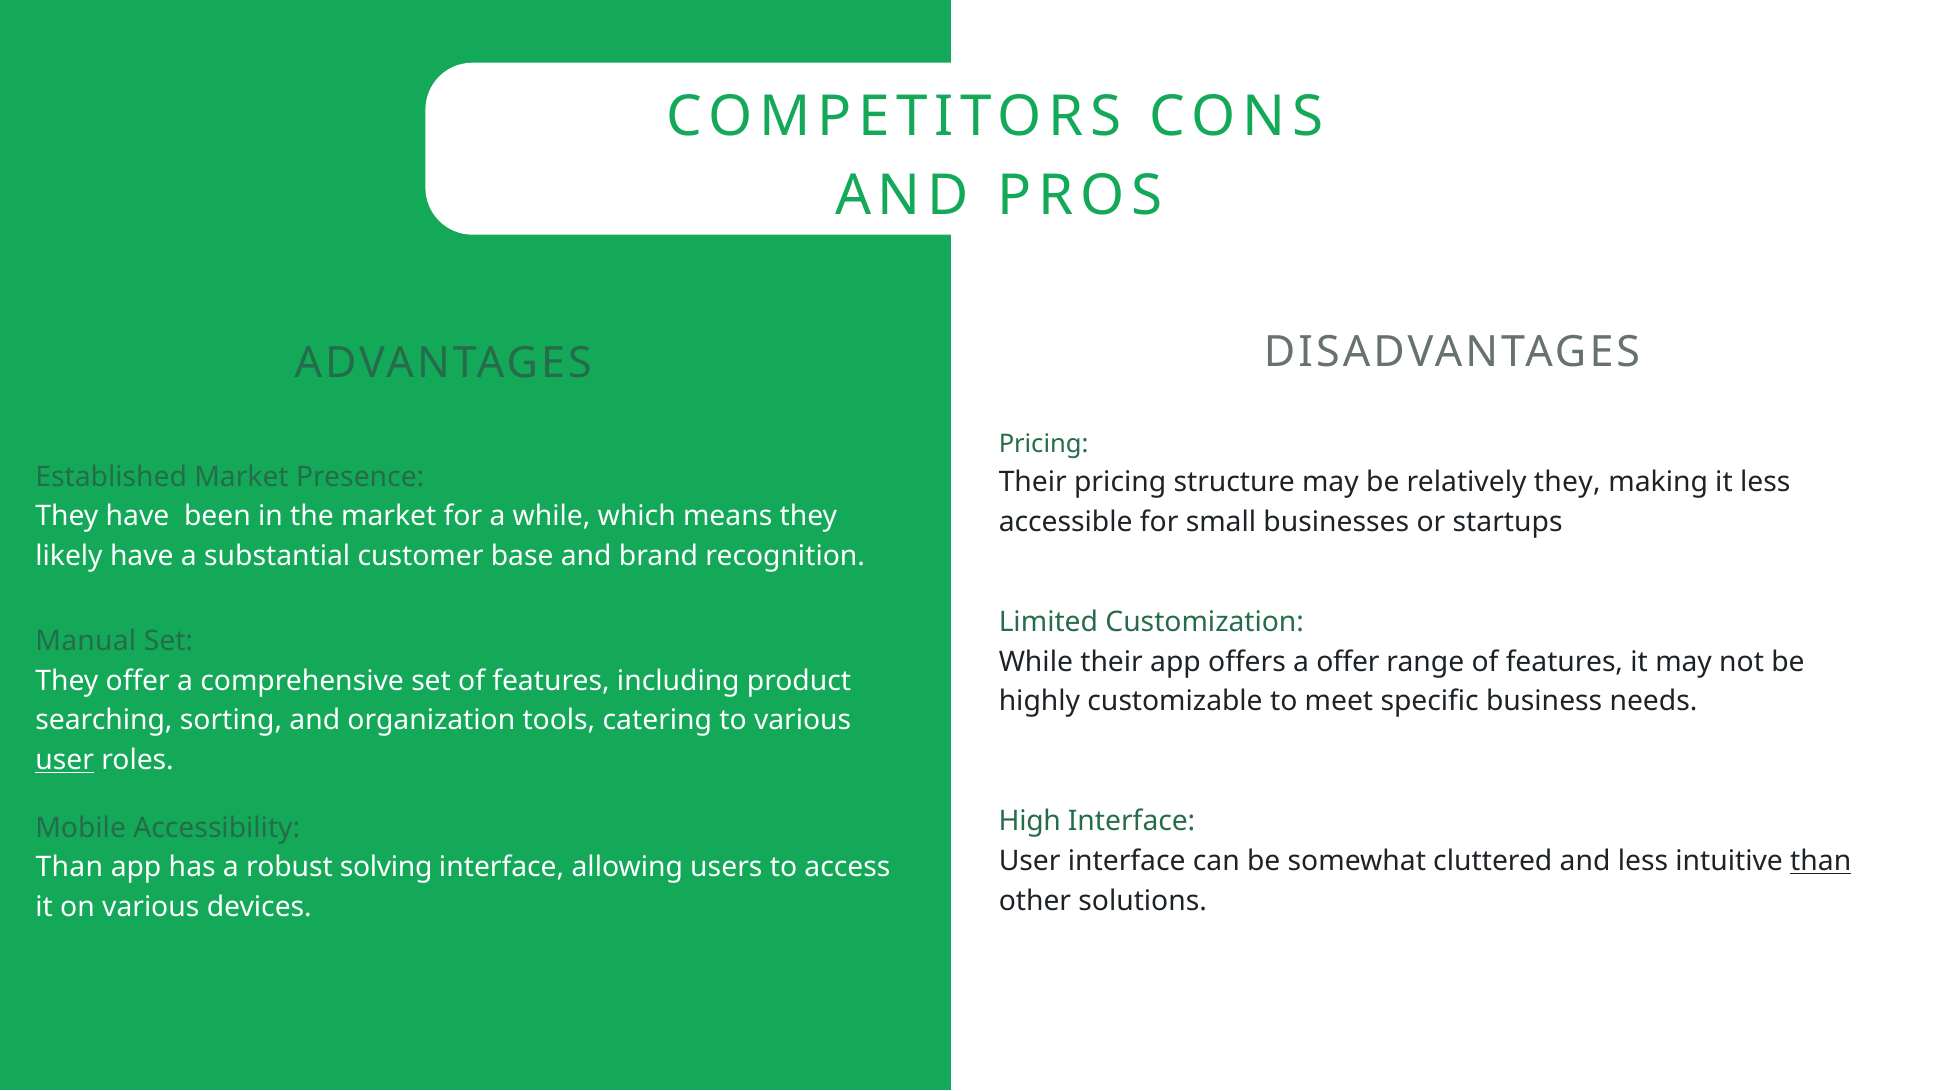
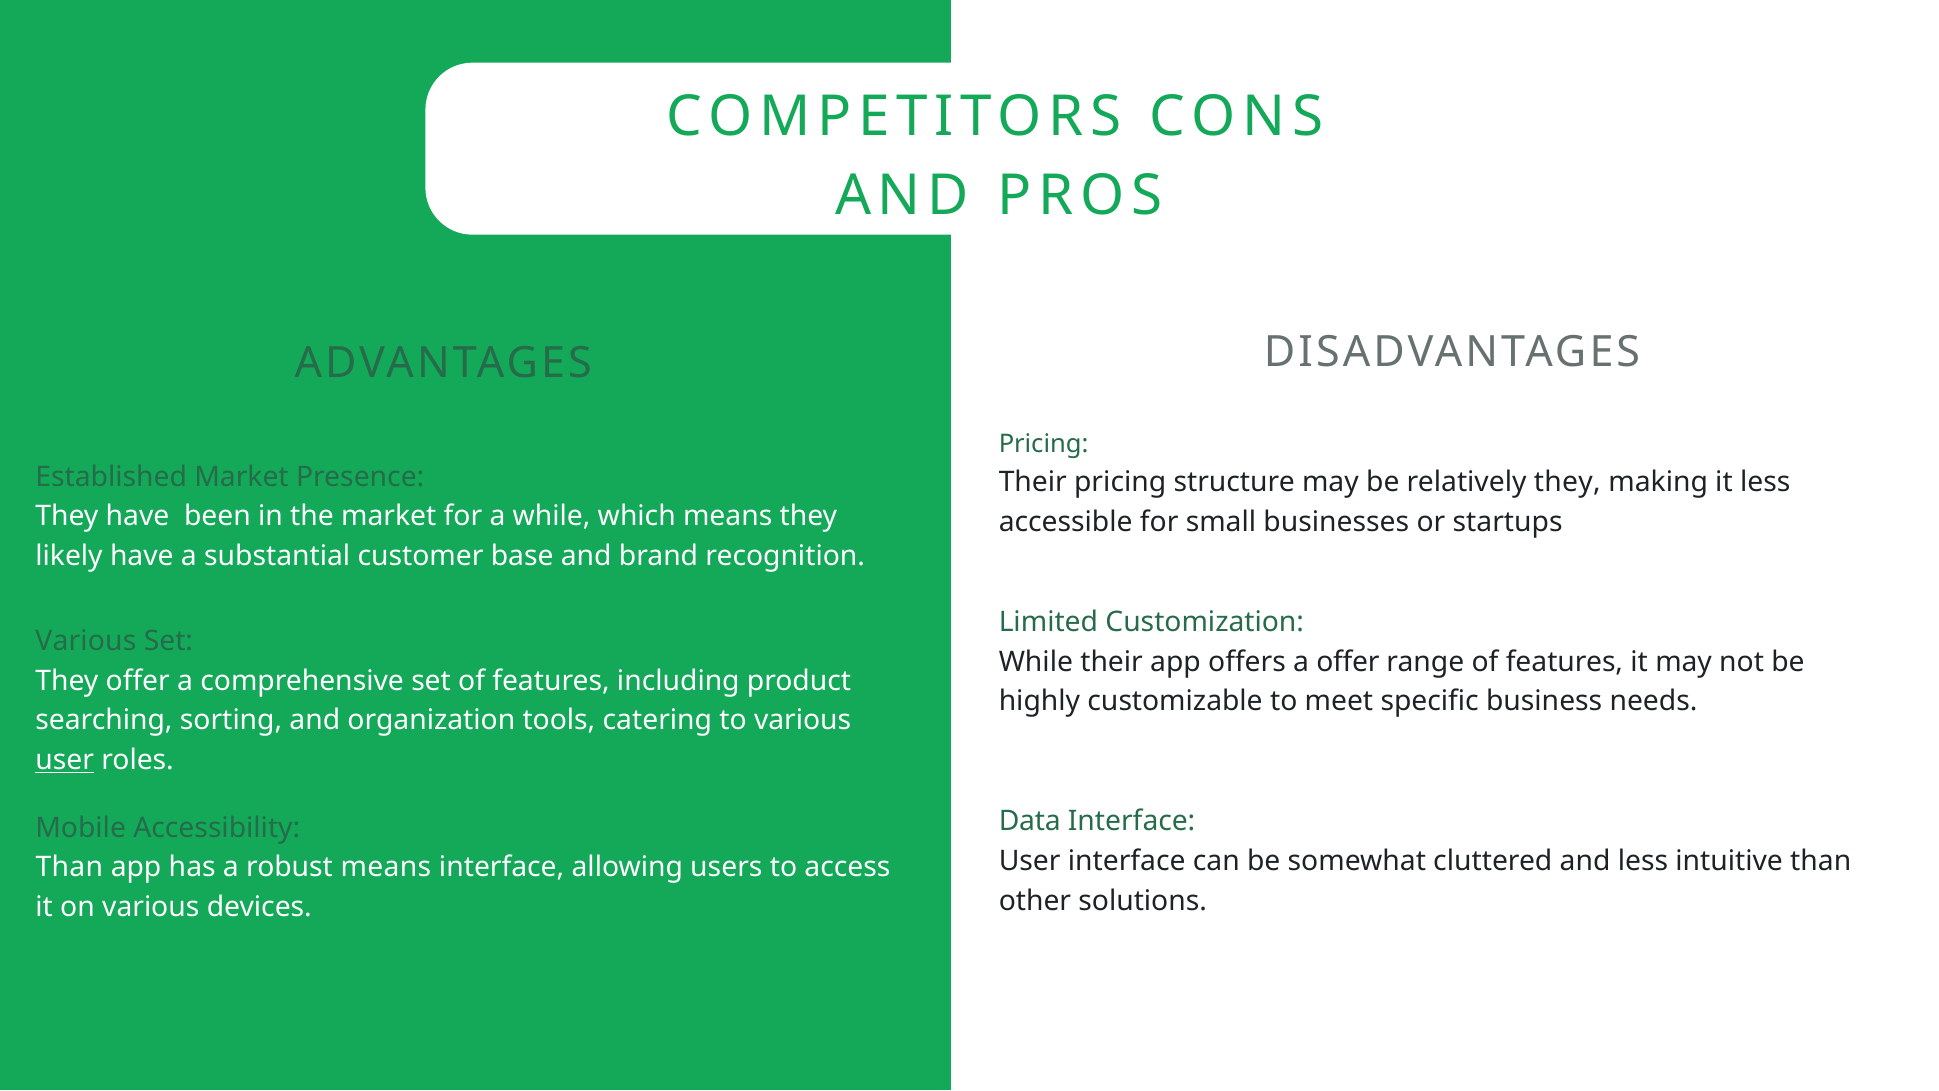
Manual: Manual -> Various (86, 641)
High: High -> Data (1030, 821)
than underline: present -> none (1821, 861)
robust solving: solving -> means (386, 867)
